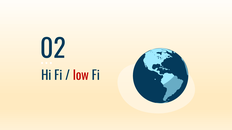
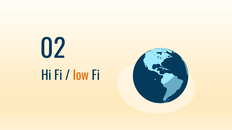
low colour: red -> orange (81, 76)
